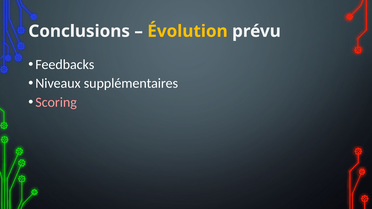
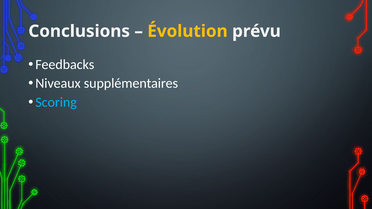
Scoring colour: pink -> light blue (56, 102)
